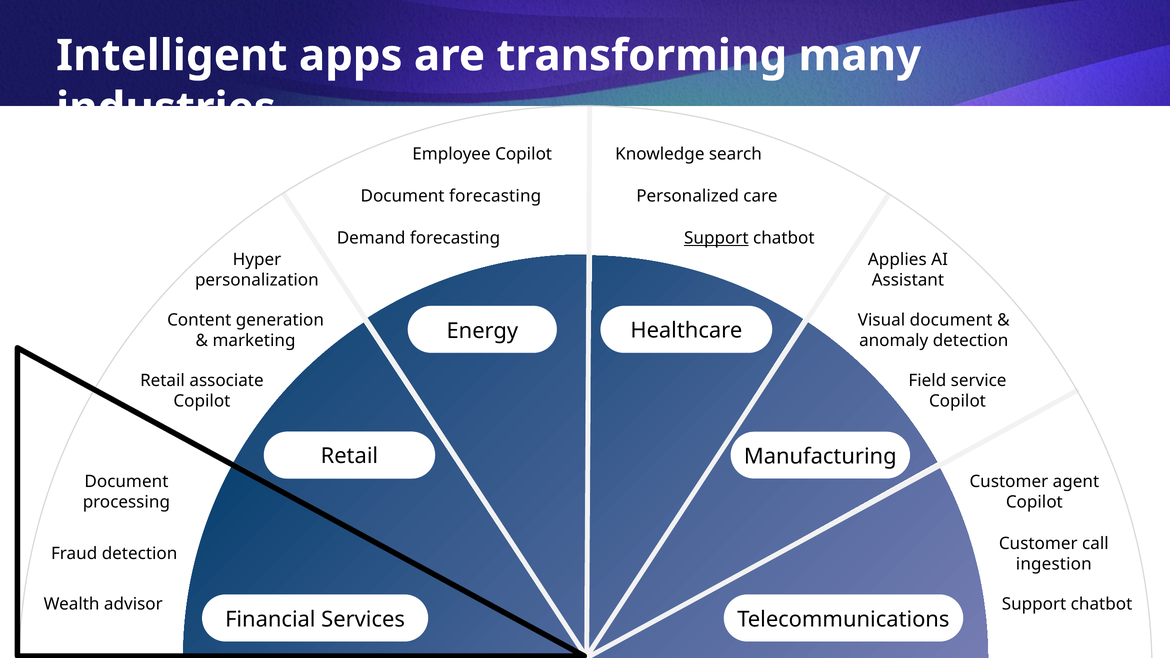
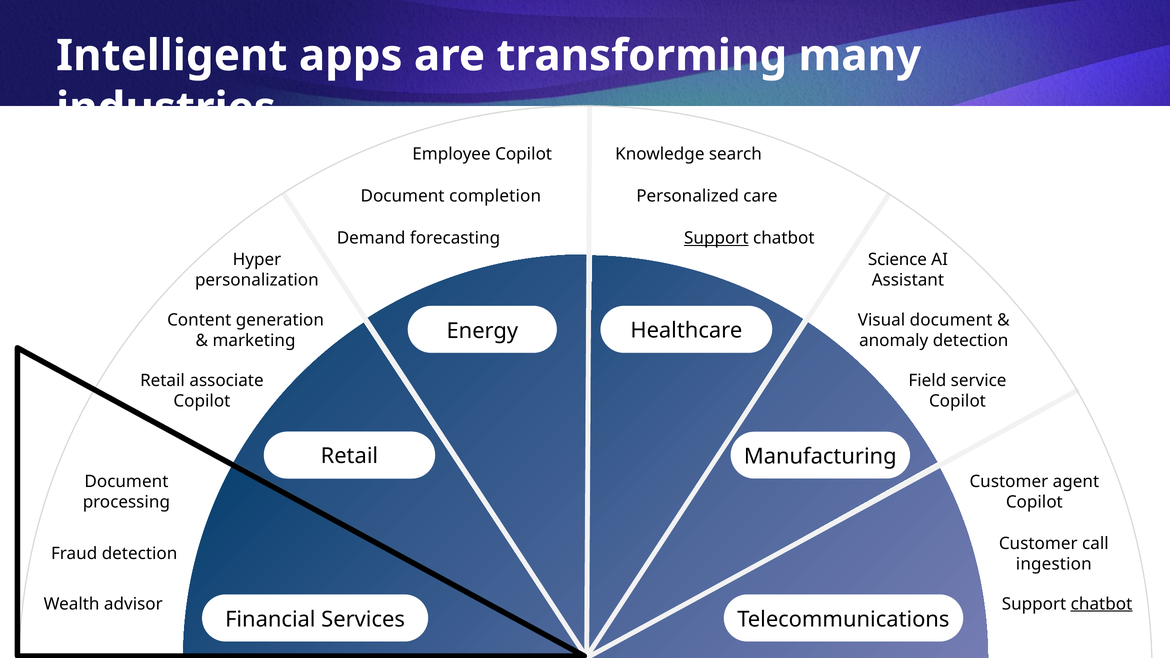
Document forecasting: forecasting -> completion (495, 196)
Applies: Applies -> Science (897, 260)
chatbot underline: none -> present (1102, 604)
